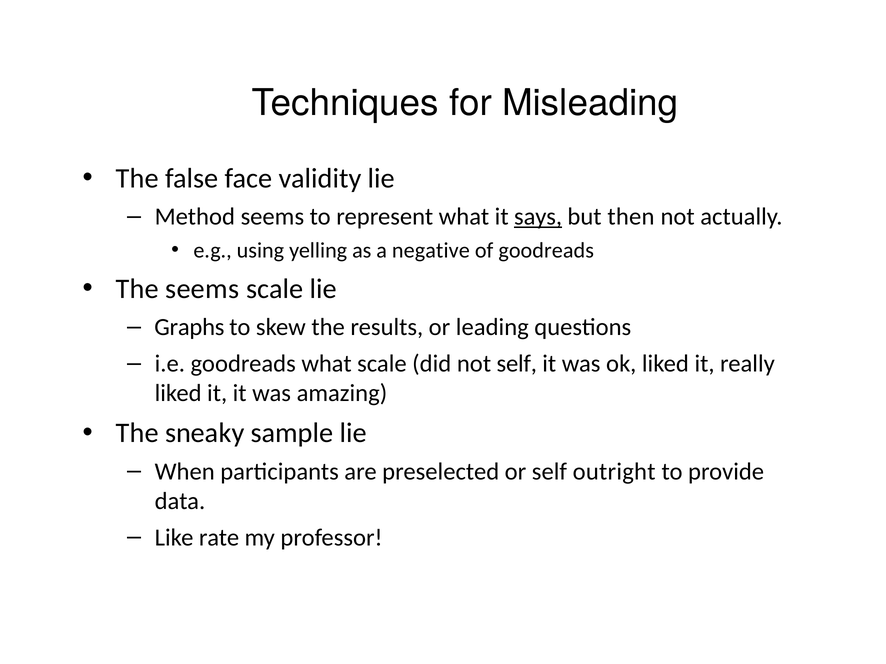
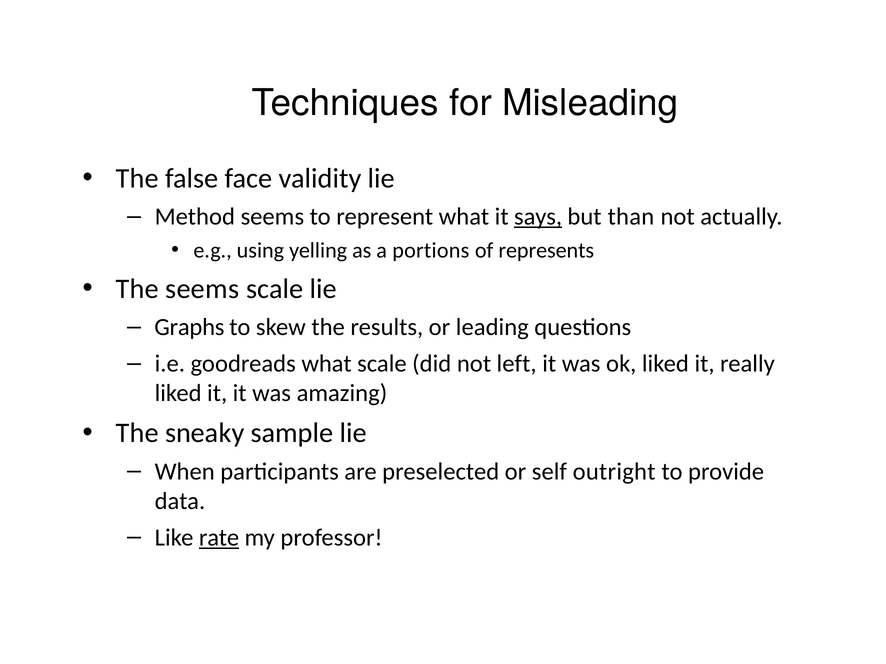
then: then -> than (631, 217)
negative: negative -> portions (431, 251)
of goodreads: goodreads -> represents (546, 251)
not self: self -> left (517, 364)
rate underline: none -> present (219, 538)
